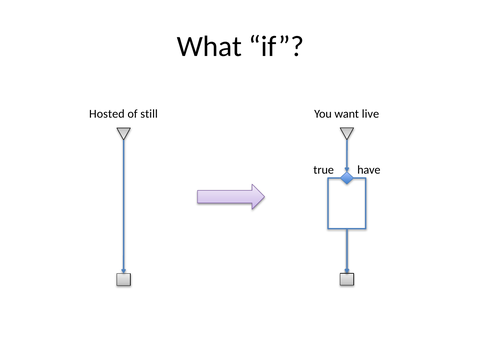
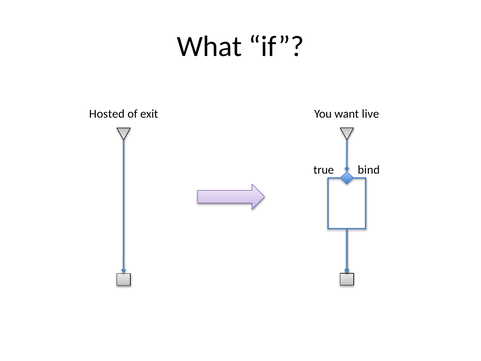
still: still -> exit (149, 114)
have: have -> bind (369, 170)
